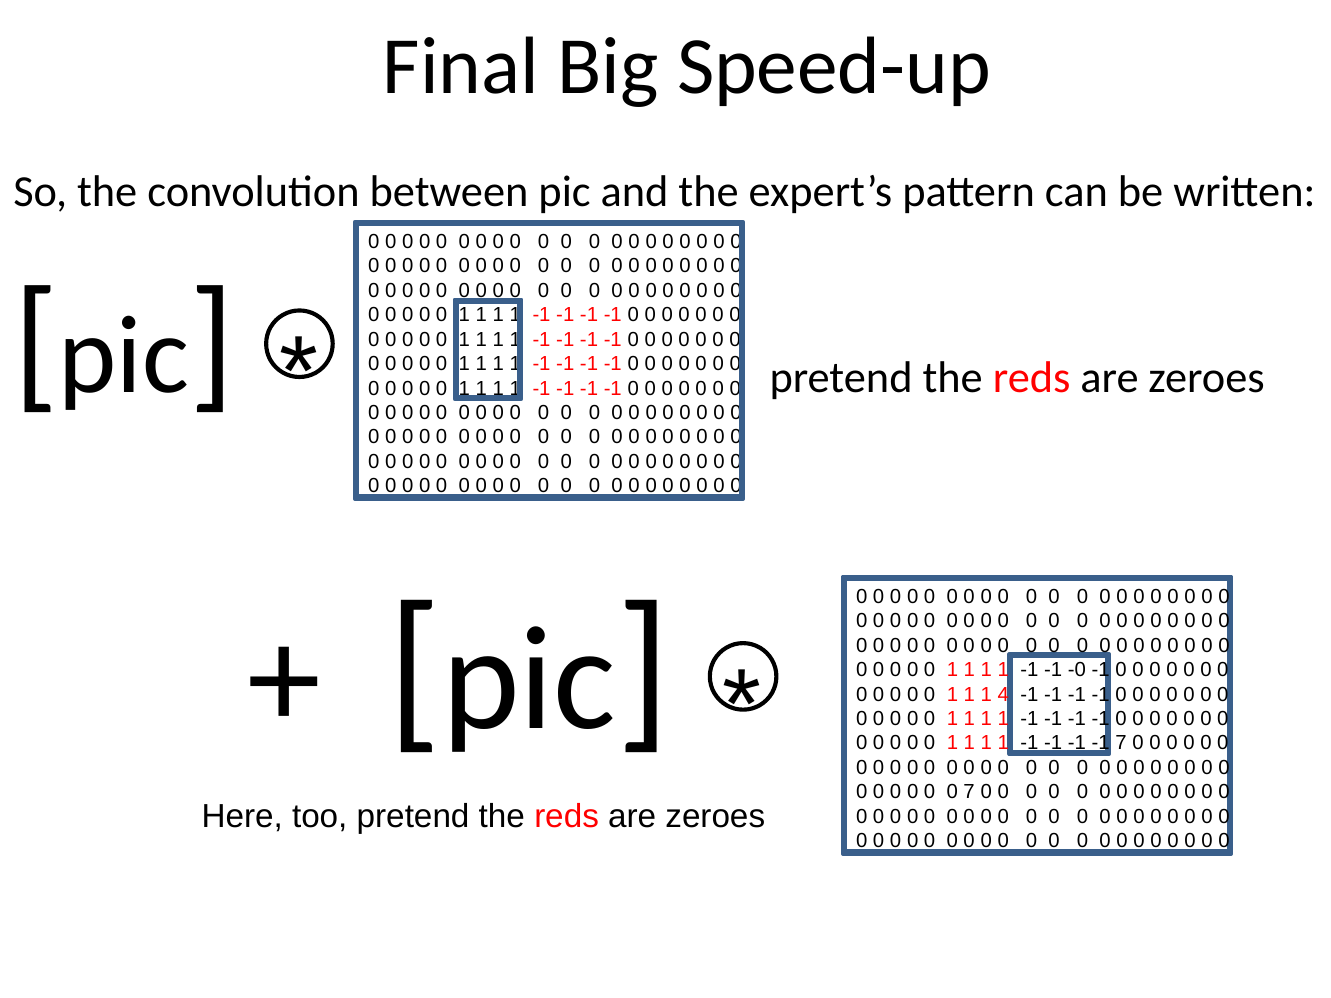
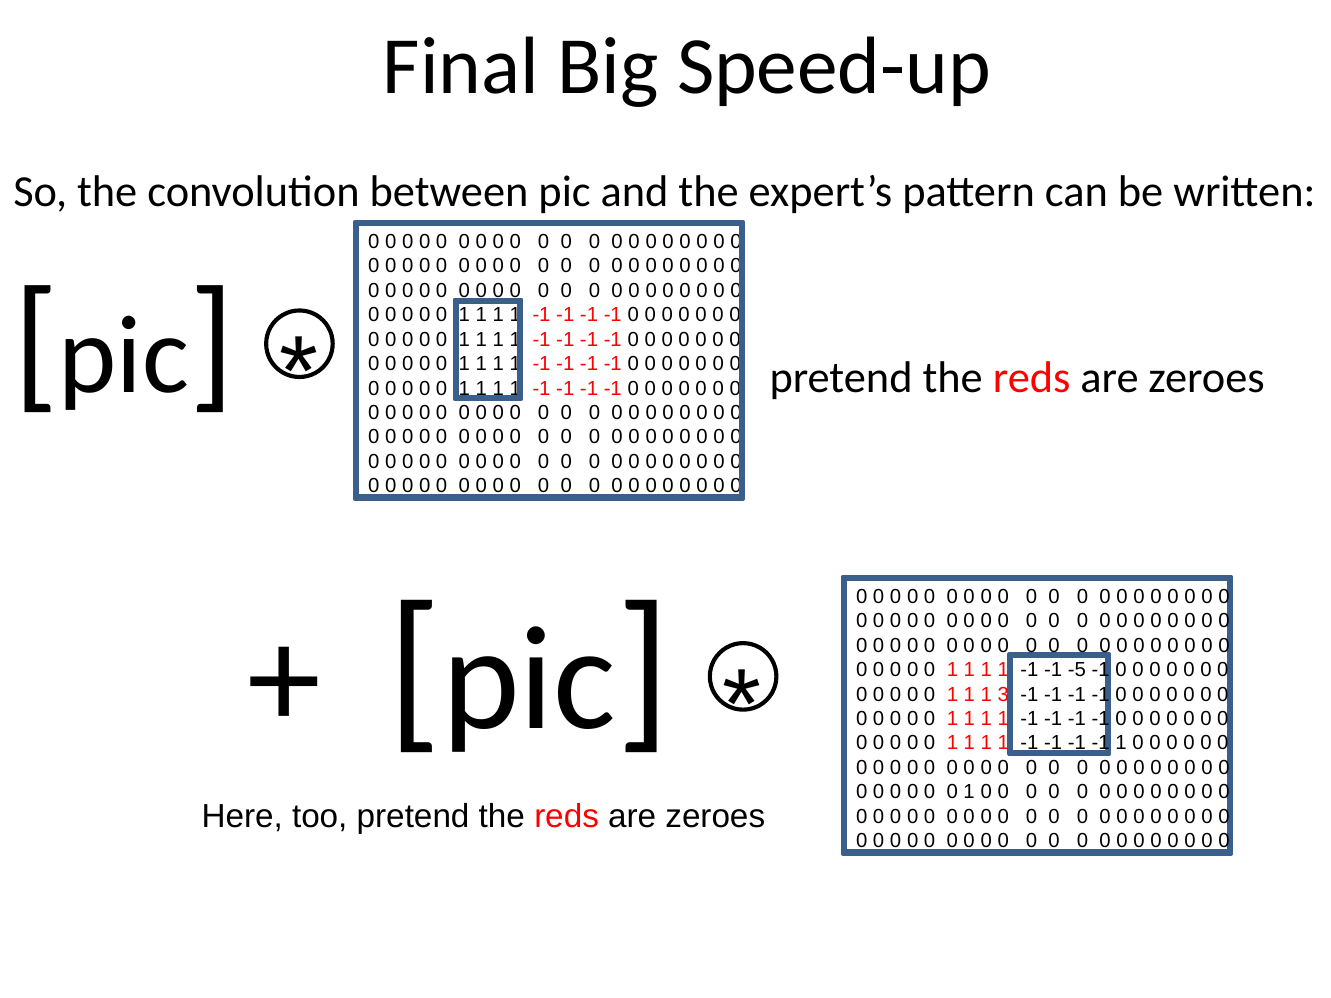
-0: -0 -> -5 (1077, 670)
4: 4 -> 3 (1003, 695)
-1 7: 7 -> 1 (1121, 743)
7: 7 -> 1 (969, 792)
